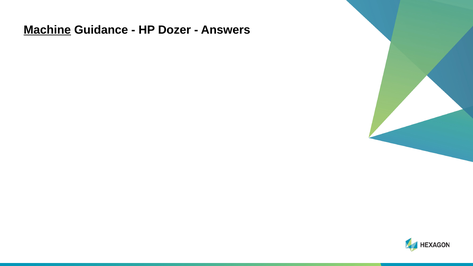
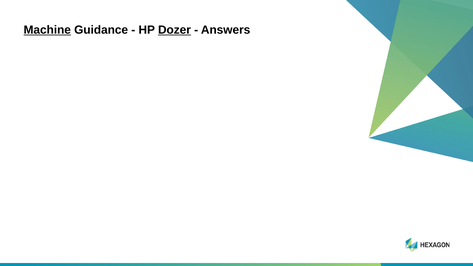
Dozer underline: none -> present (174, 30)
